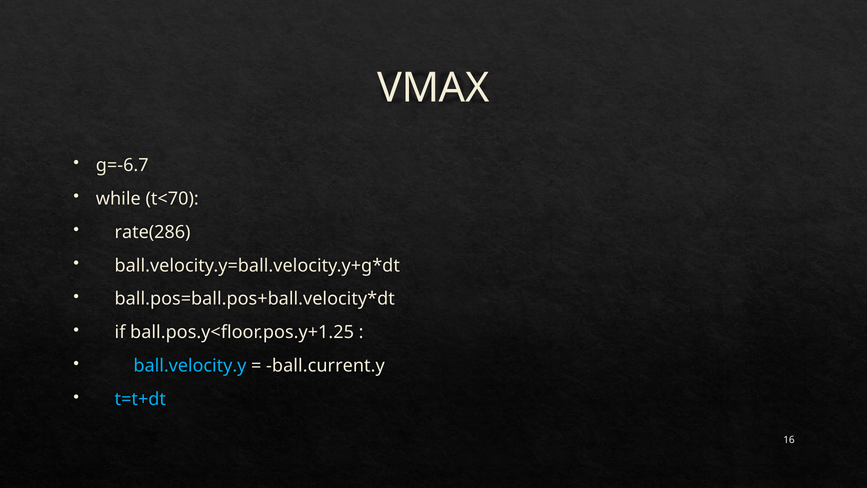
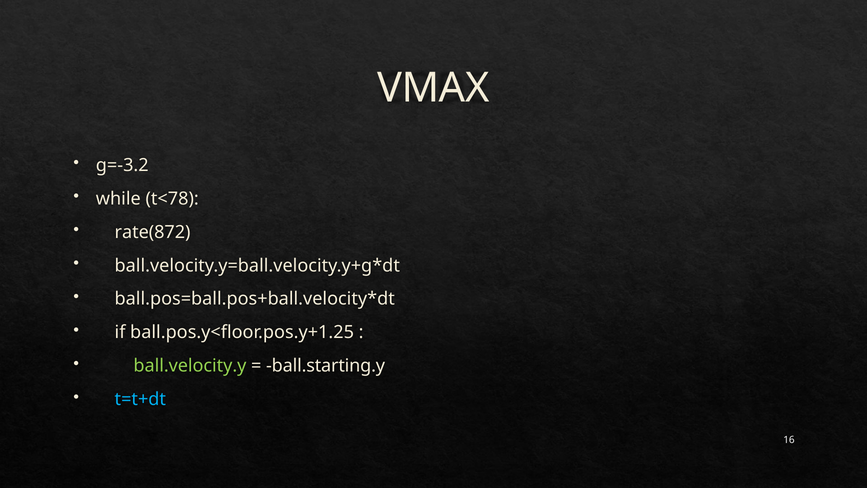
g=-6.7: g=-6.7 -> g=-3.2 (122, 165)
t<70: t<70 -> t<78 (172, 199)
rate(286: rate(286 -> rate(872 (153, 232)
ball.velocity.y colour: light blue -> light green (190, 366)
ball.current.y: ball.current.y -> ball.starting.y (326, 366)
